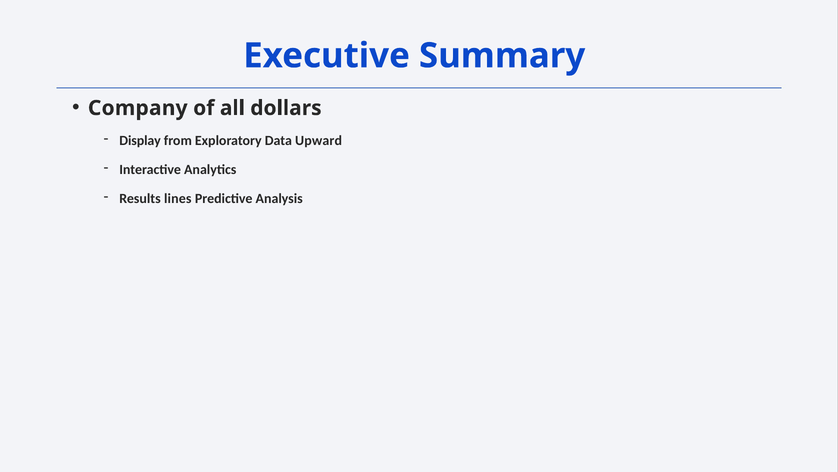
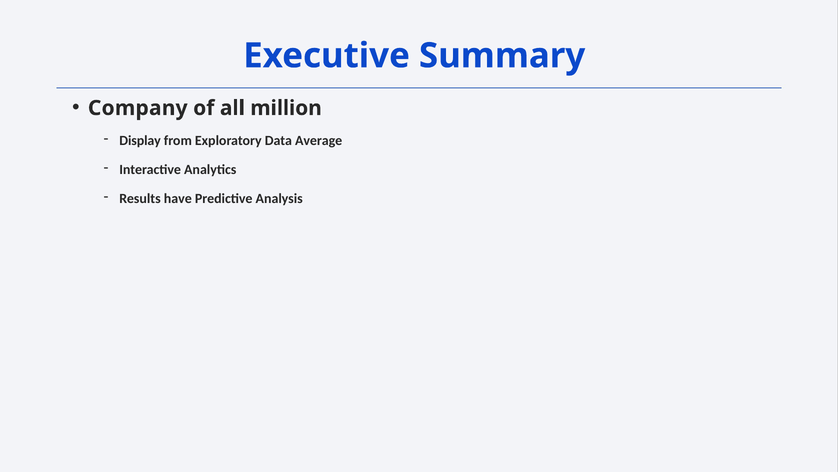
dollars: dollars -> million (286, 108)
Upward: Upward -> Average (319, 141)
lines: lines -> have (178, 199)
